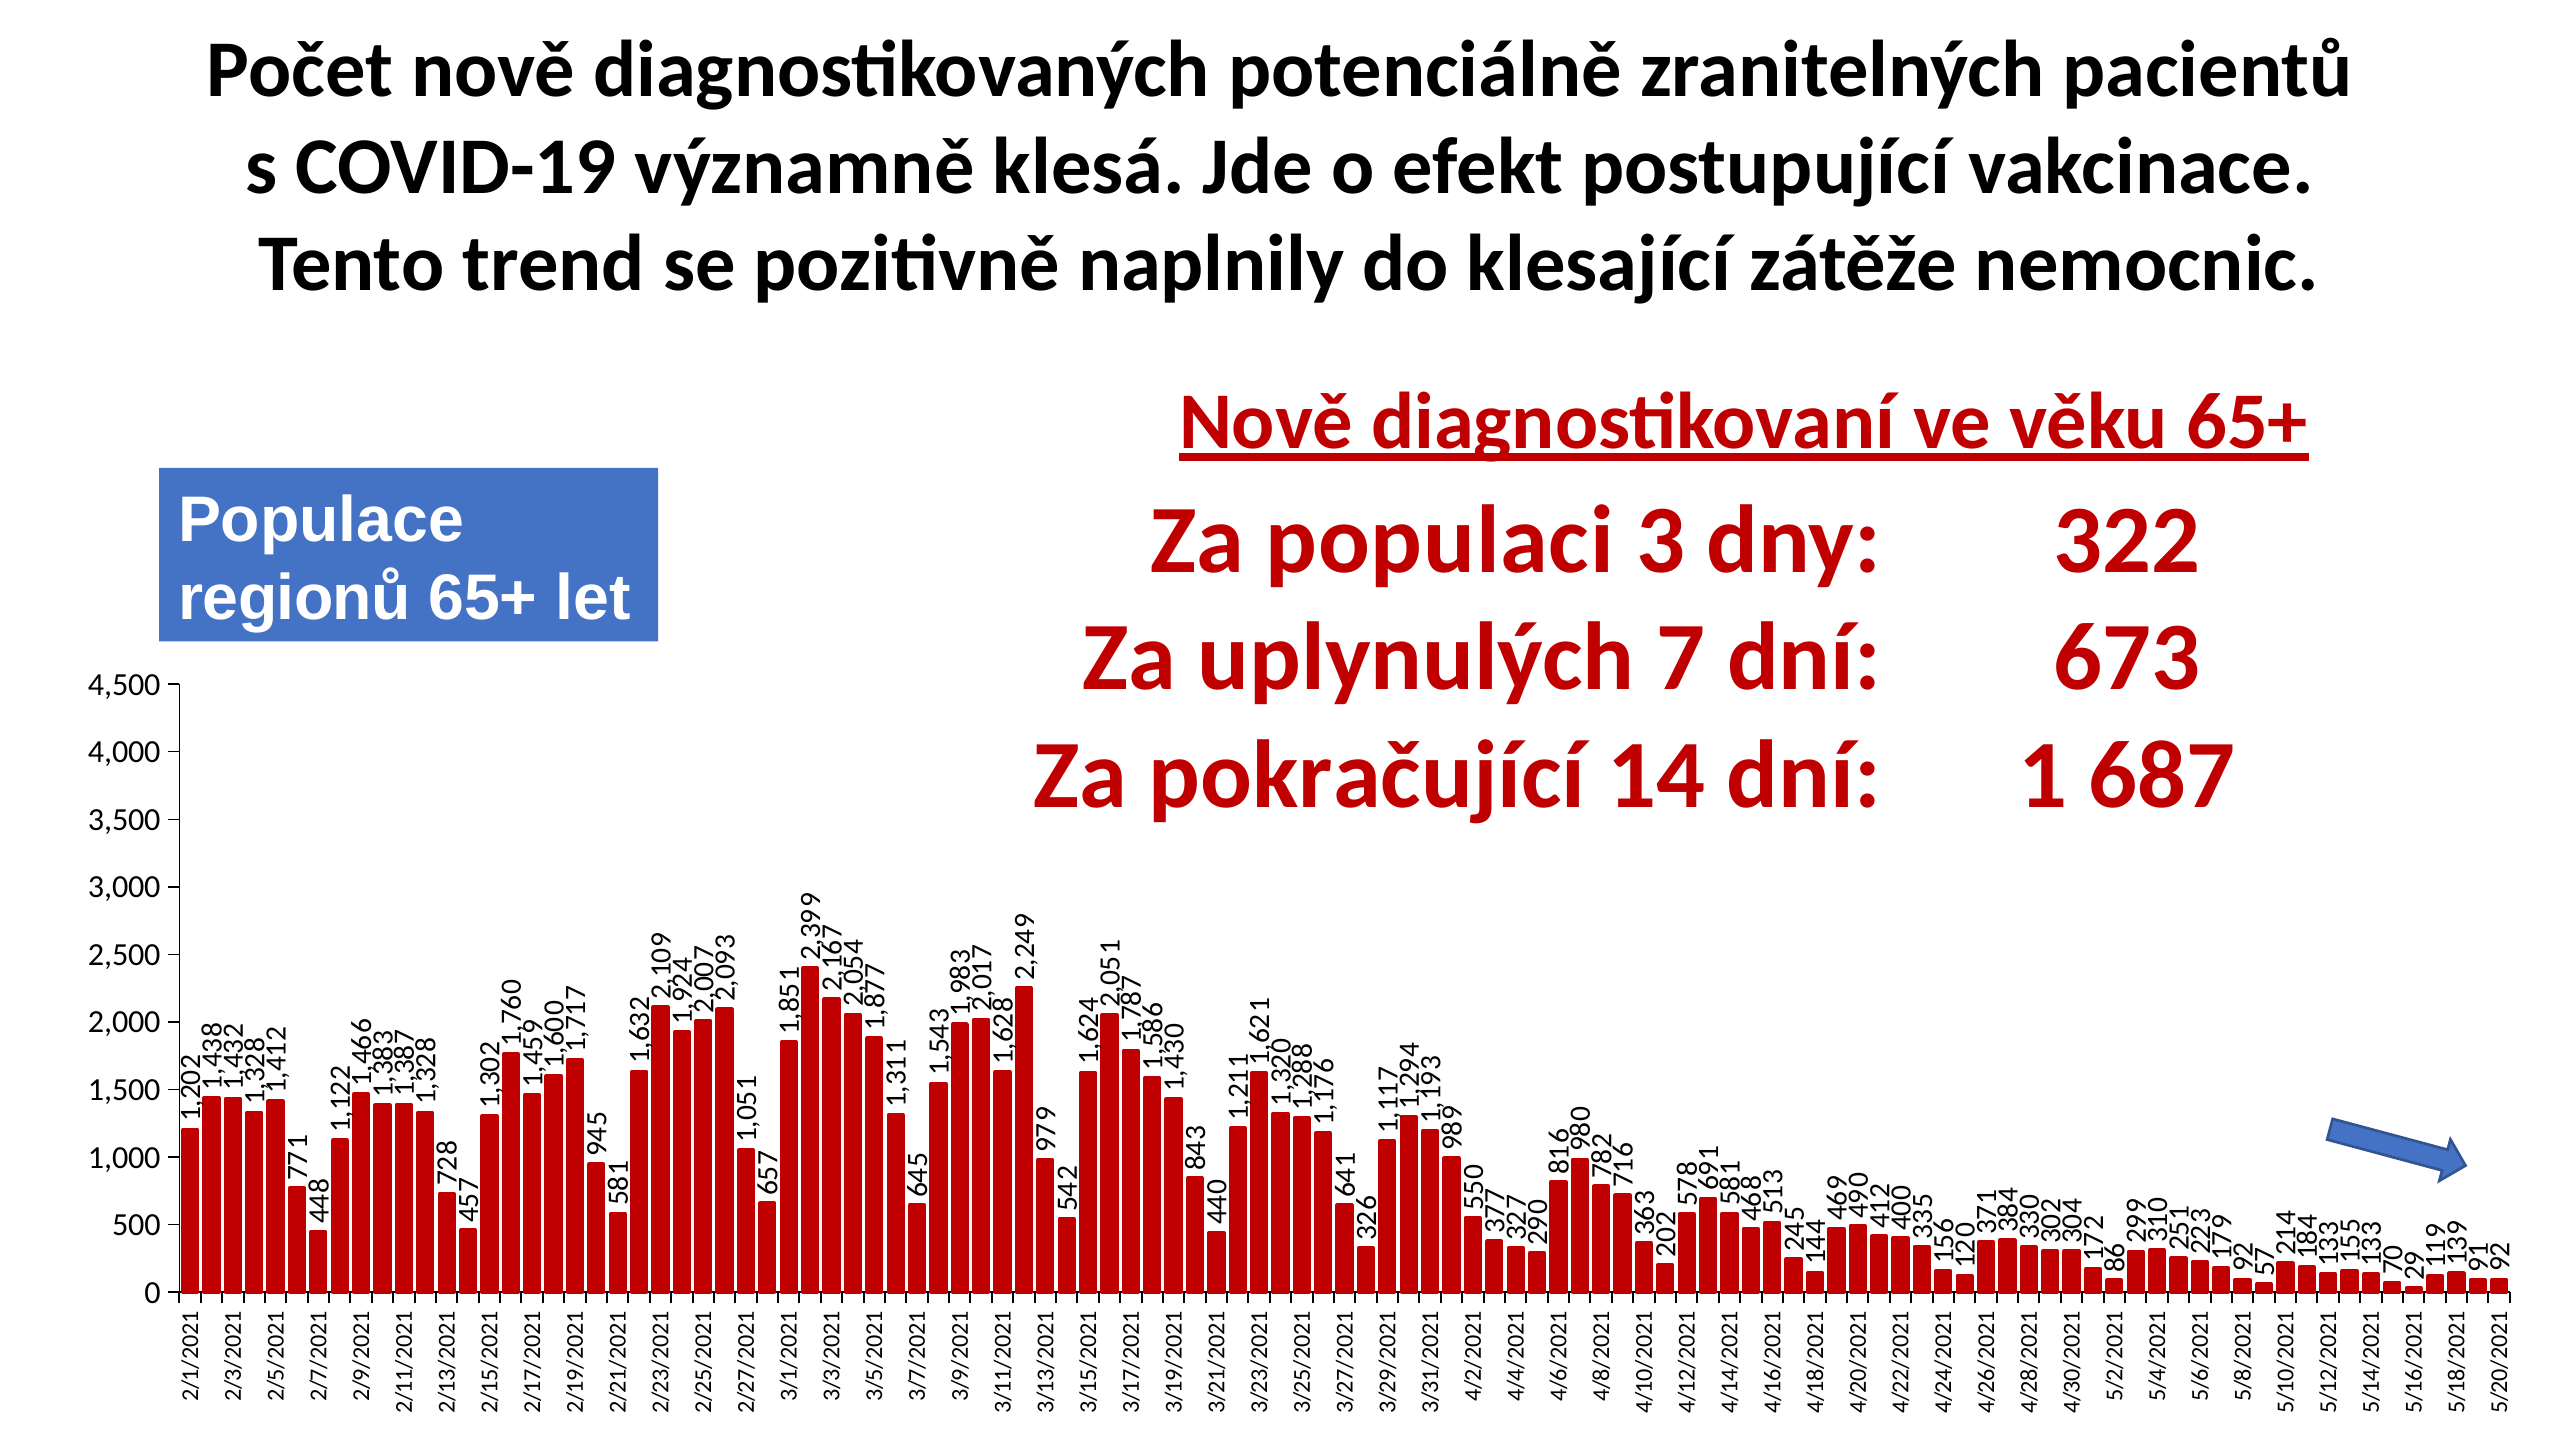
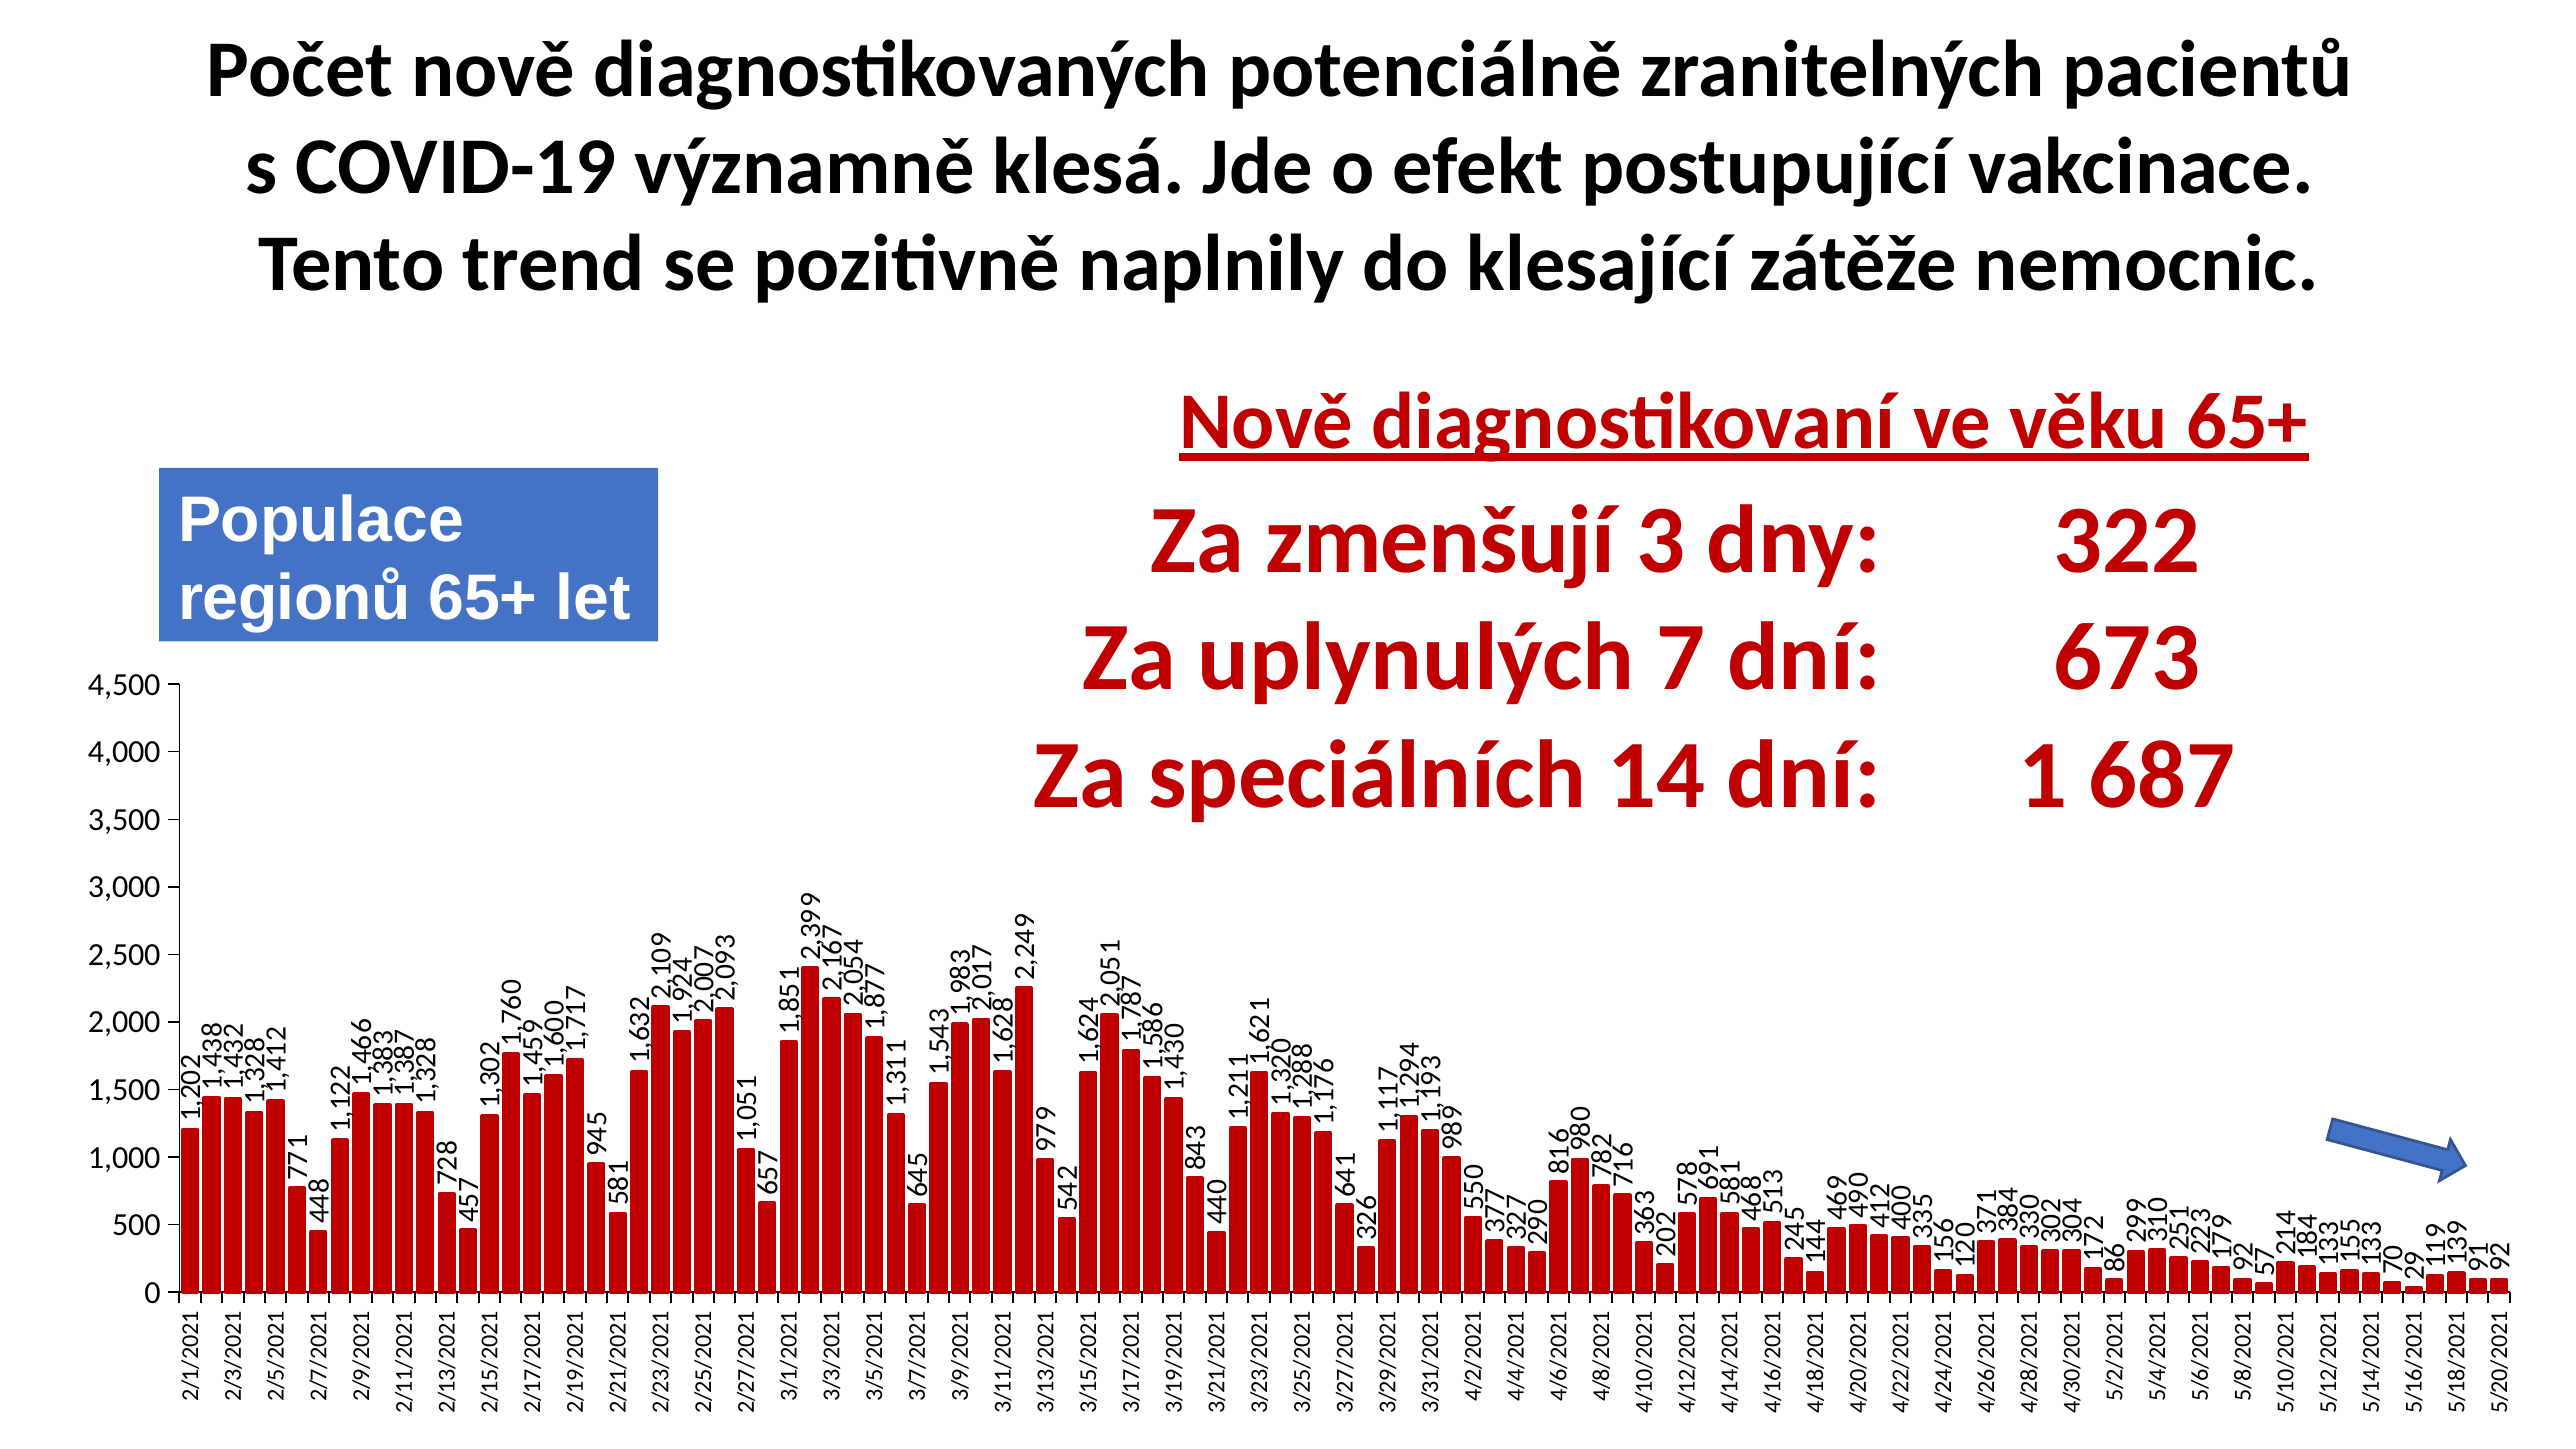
populaci: populaci -> zmenšují (1441, 540)
pokračující: pokračující -> speciálních (1367, 775)
